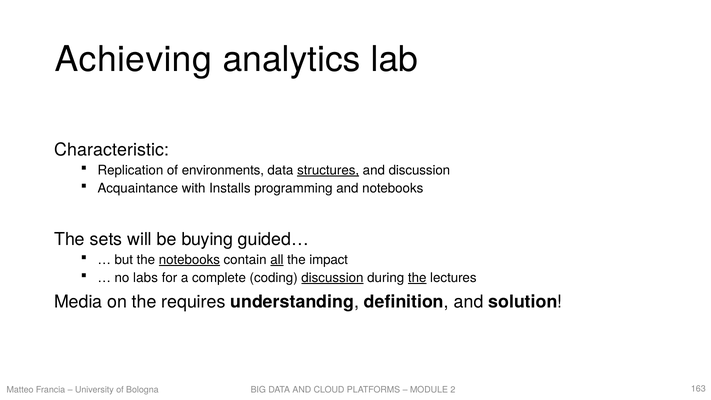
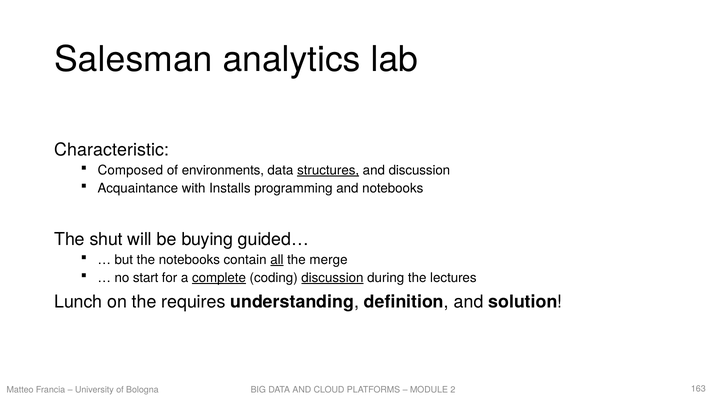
Achieving: Achieving -> Salesman (133, 60)
Replication: Replication -> Composed (130, 170)
sets: sets -> shut (106, 239)
notebooks underline: present -> none (189, 260)
impact: impact -> merge (329, 260)
labs: labs -> start (146, 278)
complete underline: none -> present (219, 278)
the underline: present -> none (417, 278)
Media: Media -> Lunch (78, 302)
